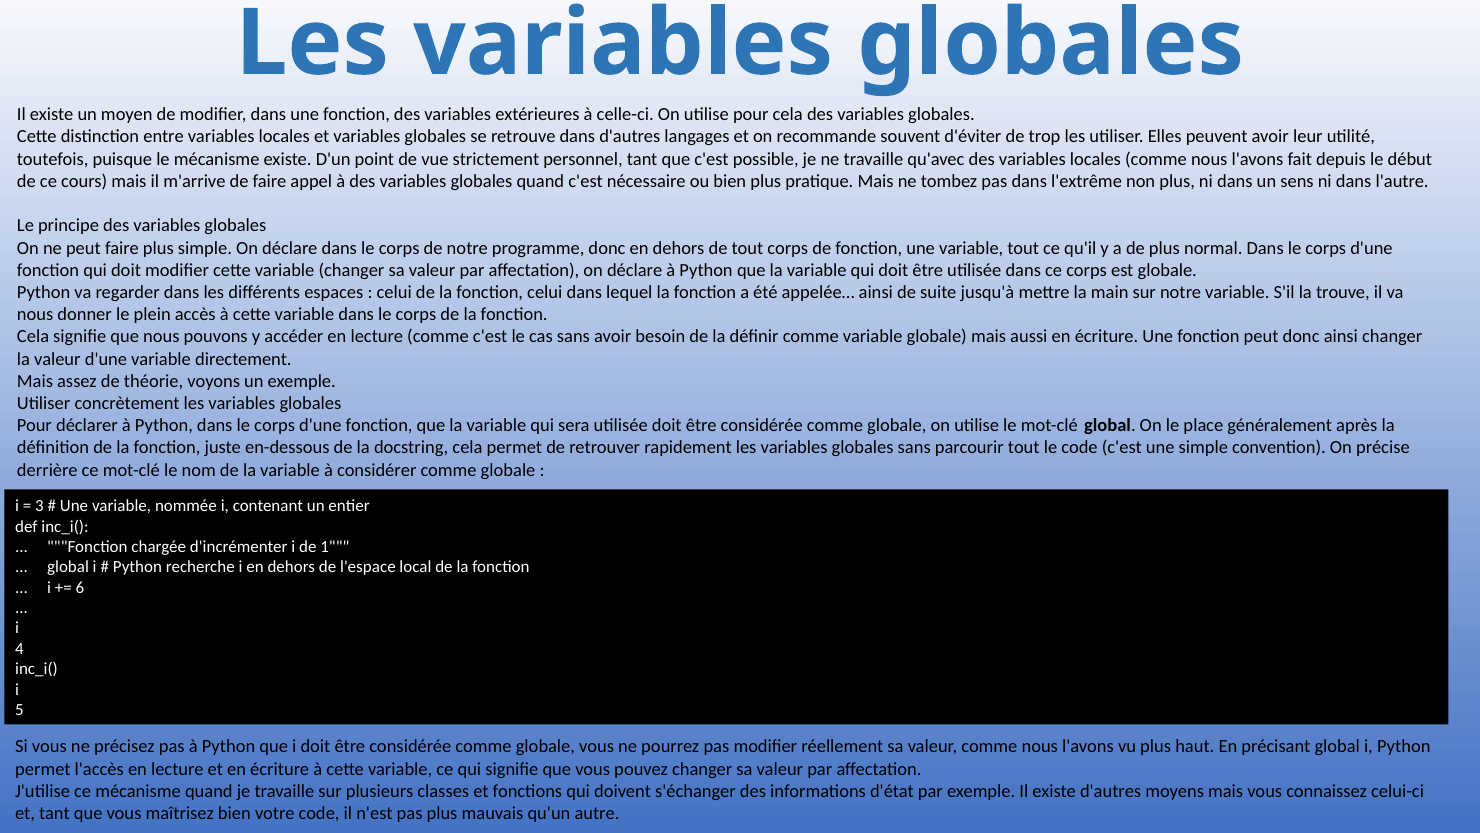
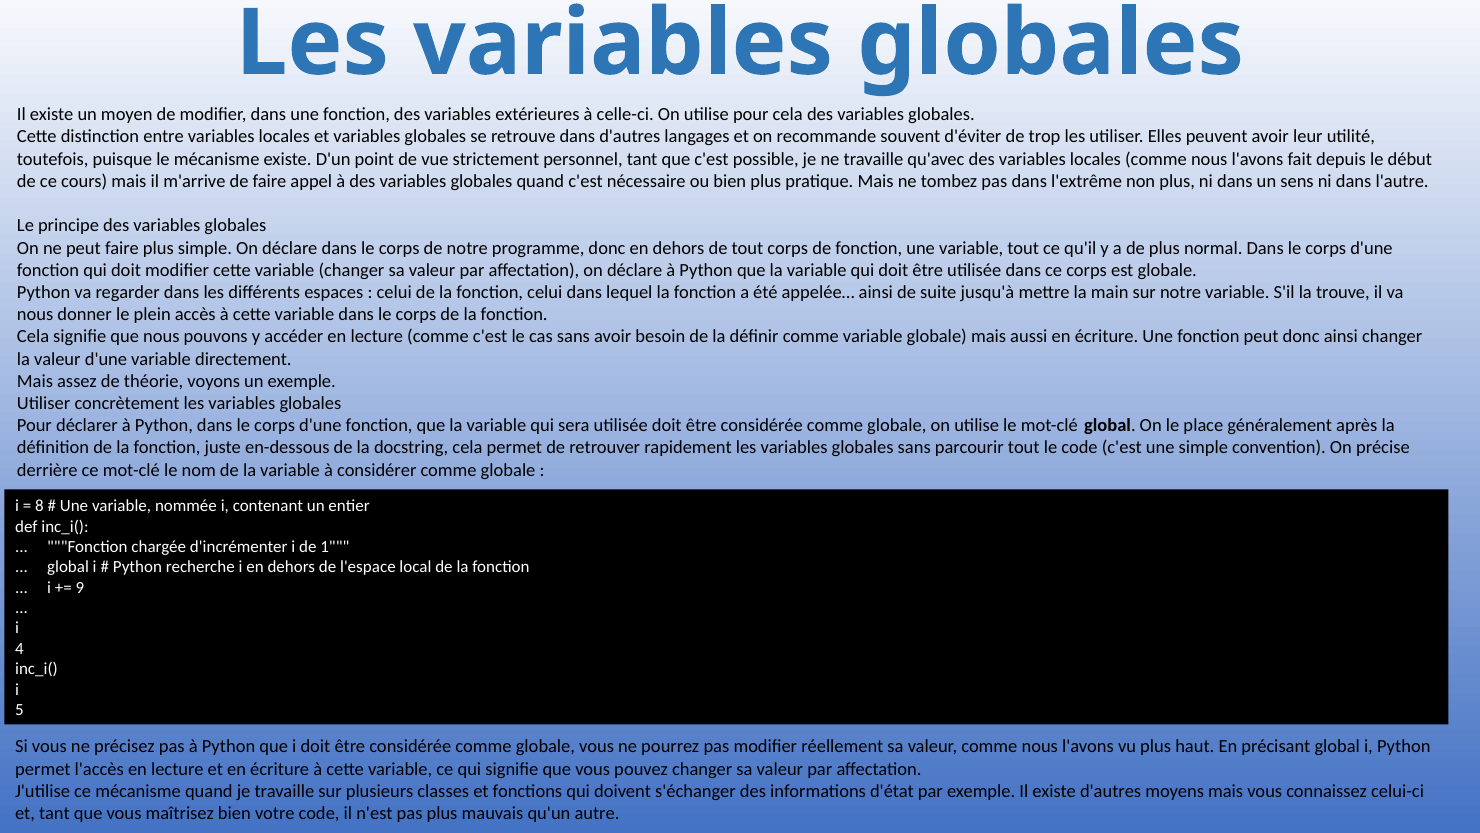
3: 3 -> 8 (39, 506)
6: 6 -> 9 (80, 587)
